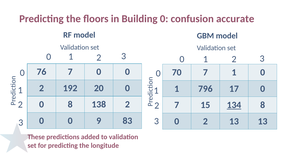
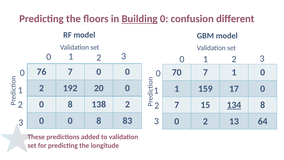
Building underline: none -> present (140, 19)
accurate: accurate -> different (235, 19)
796: 796 -> 159 (205, 89)
9: 9 -> 8 (99, 121)
13 13: 13 -> 64 (263, 121)
